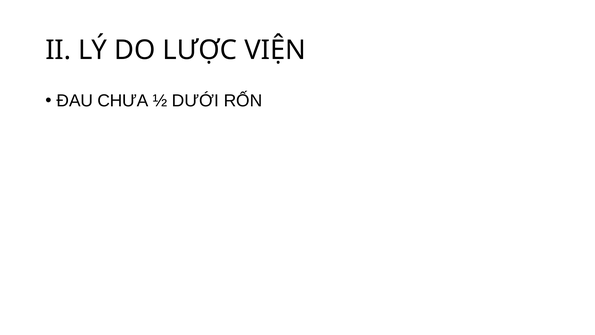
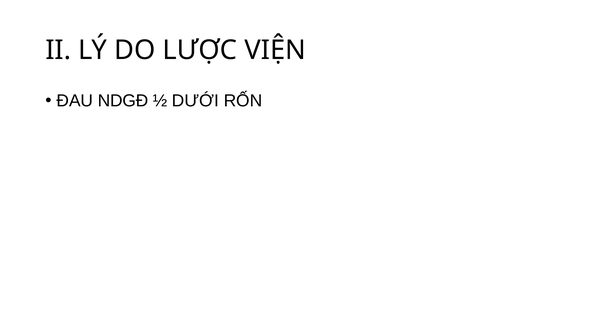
CHƯA: CHƯA -> NDGĐ (123, 101)
